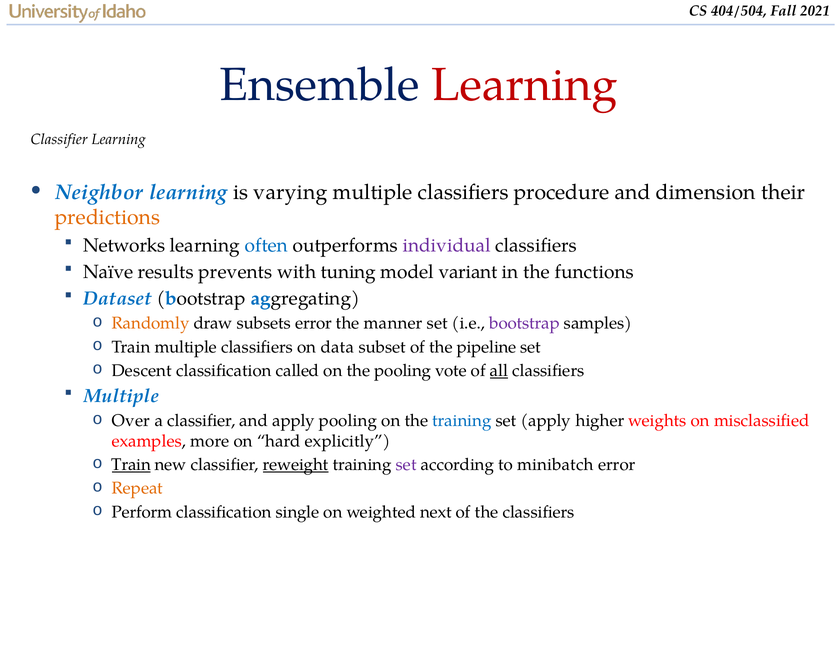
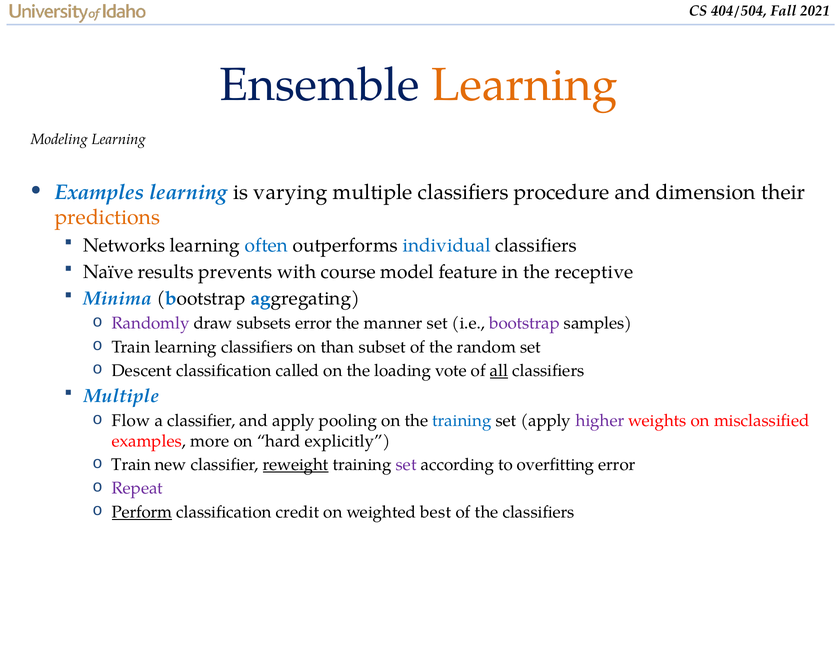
Learning colour: red -> orange (525, 85)
Classifier: Classifier -> Modeling (59, 140)
Neighbor: Neighbor -> Examples (99, 192)
individual colour: purple -> blue (447, 245)
tuning: tuning -> course (348, 272)
variant: variant -> feature (468, 272)
functions: functions -> receptive (594, 272)
Dataset: Dataset -> Minima (118, 299)
Randomly colour: orange -> purple (151, 324)
Train multiple: multiple -> learning (186, 347)
data: data -> than (337, 347)
pipeline: pipeline -> random (487, 347)
the pooling: pooling -> loading (403, 371)
Over: Over -> Flow (131, 421)
higher colour: black -> purple (600, 421)
Train underline: present -> none (131, 465)
minibatch: minibatch -> overfitting (556, 465)
Repeat colour: orange -> purple (137, 489)
Perform underline: none -> present (142, 512)
single: single -> credit (297, 512)
next: next -> best (436, 512)
